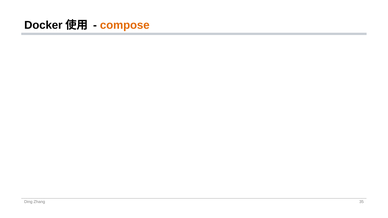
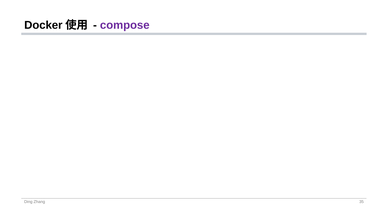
compose colour: orange -> purple (125, 25)
